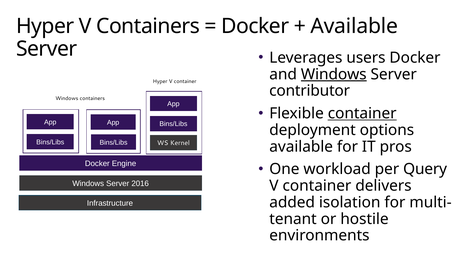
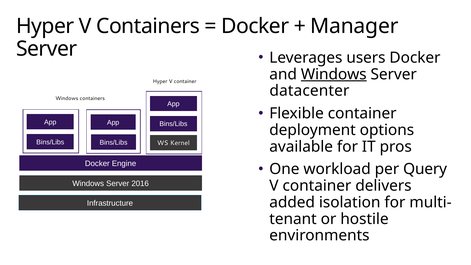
Available: Available -> Manager (354, 26)
contributor: contributor -> datacenter (309, 91)
container underline: present -> none (362, 113)
